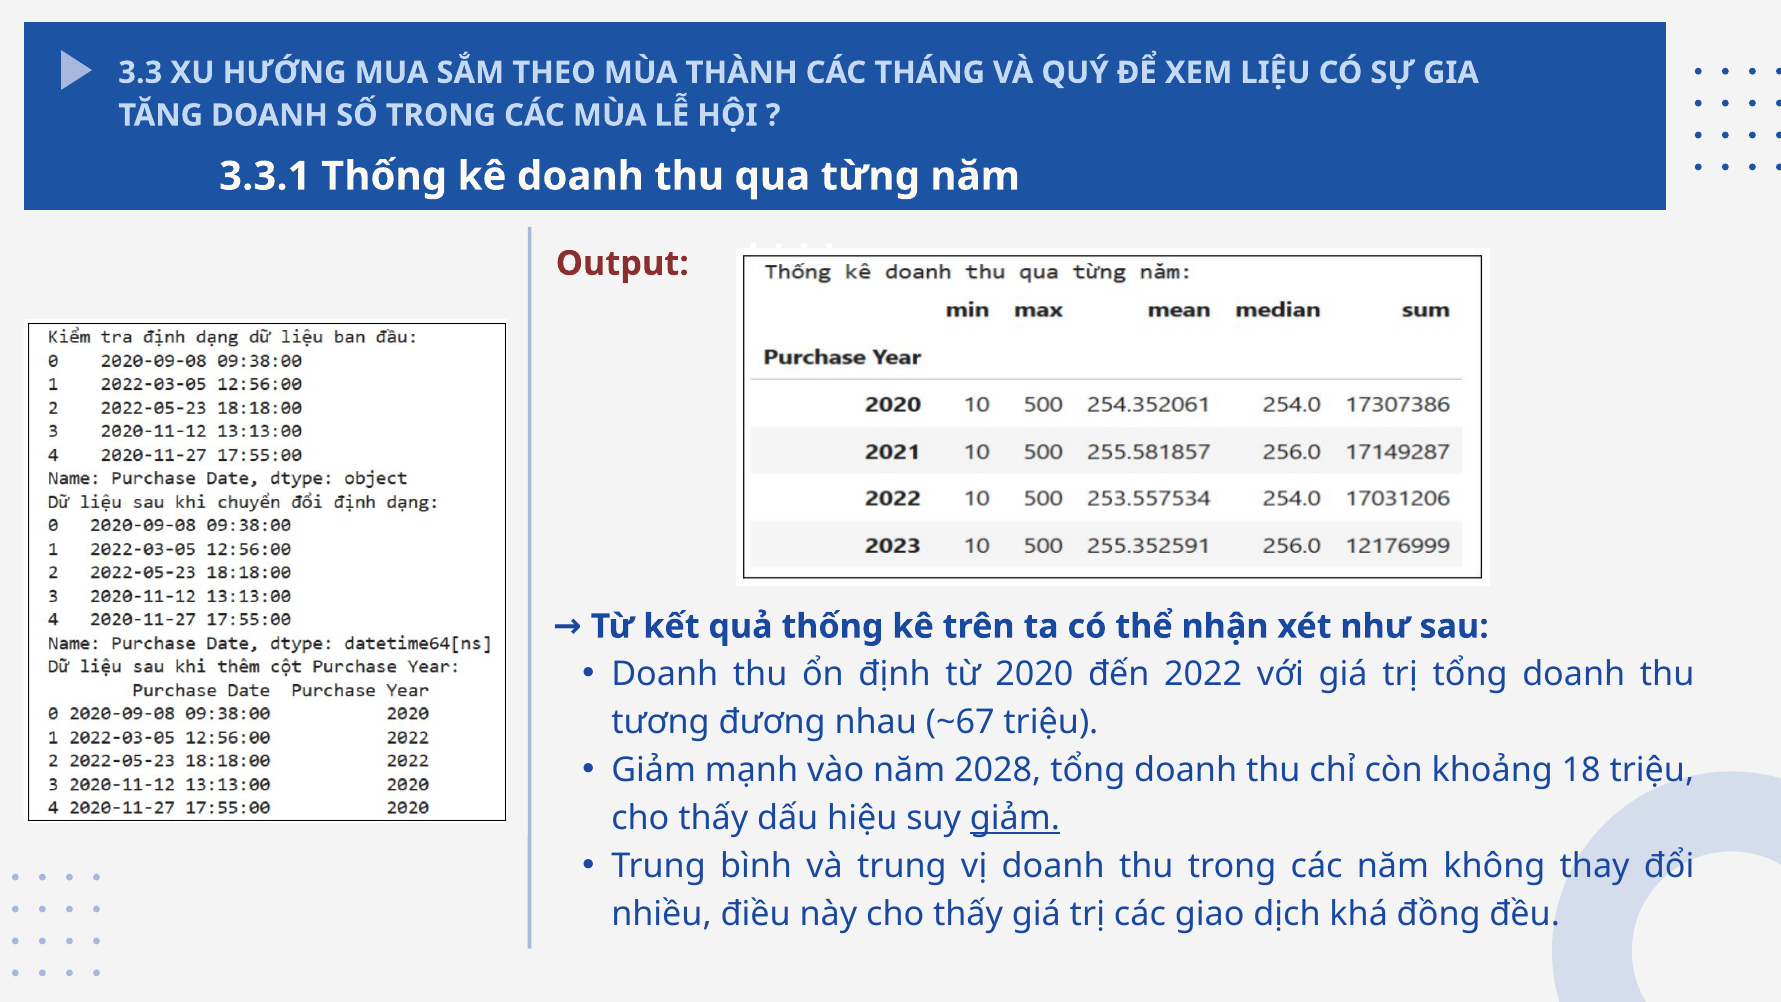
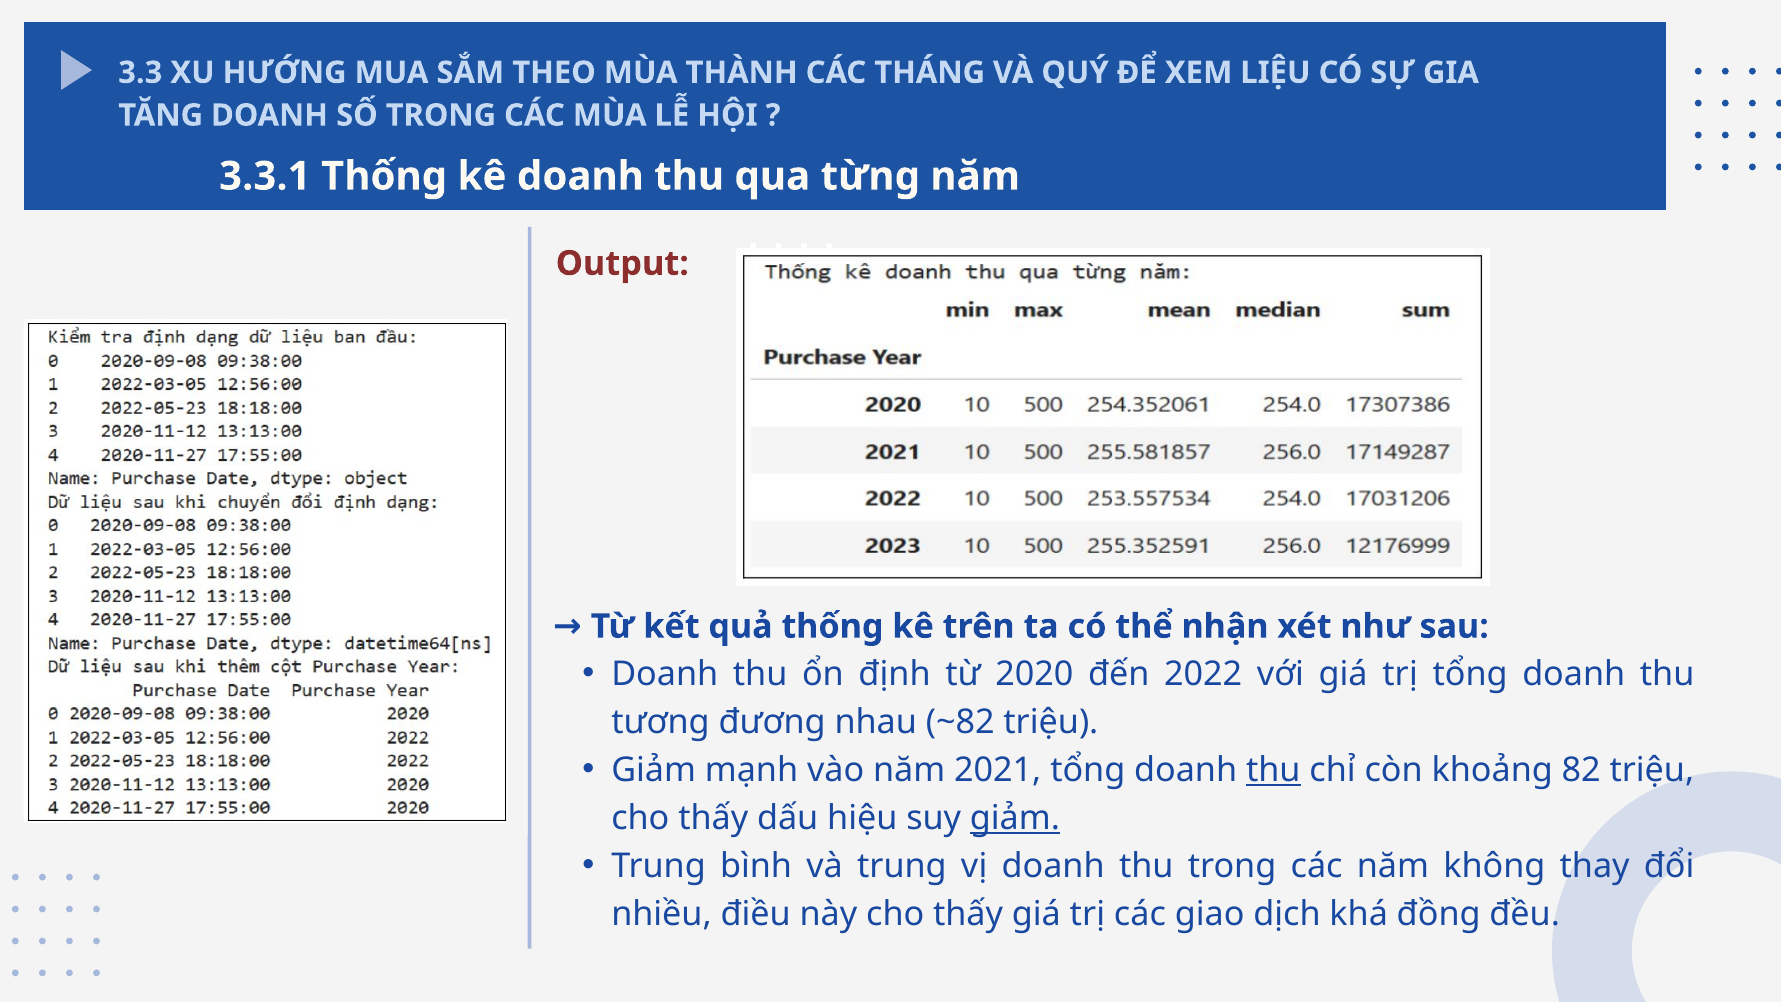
~67: ~67 -> ~82 (960, 722)
2028: 2028 -> 2021 (998, 770)
thu underline: none -> present (1273, 770)
18: 18 -> 82 (1581, 770)
